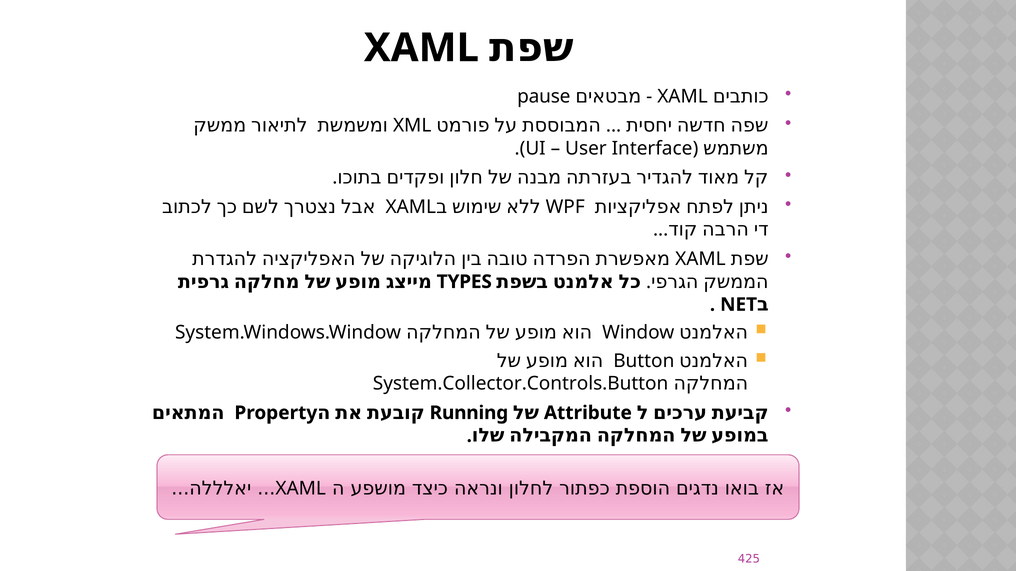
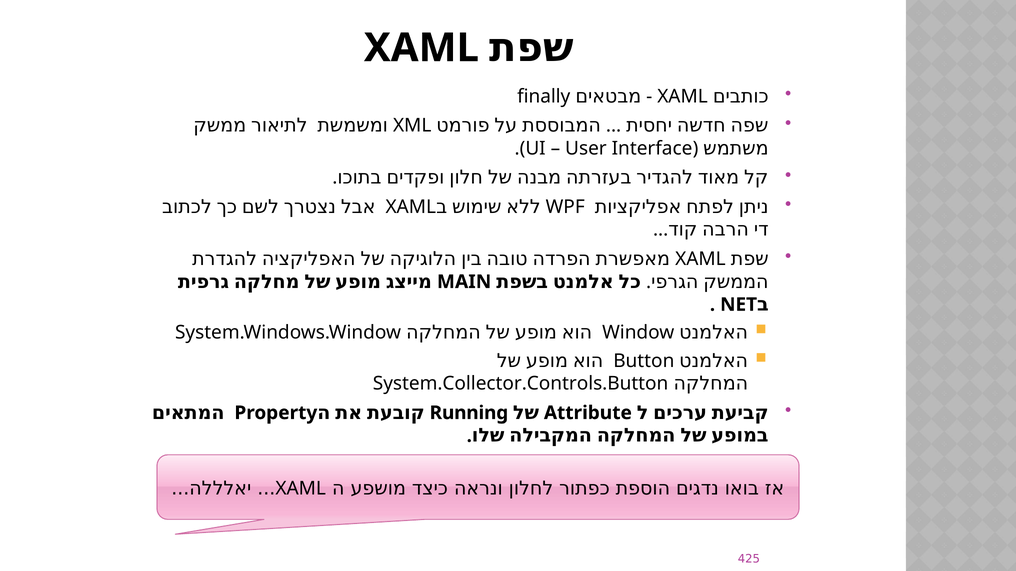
pause: pause -> finally (544, 97)
TYPES: TYPES -> MAIN (464, 282)
